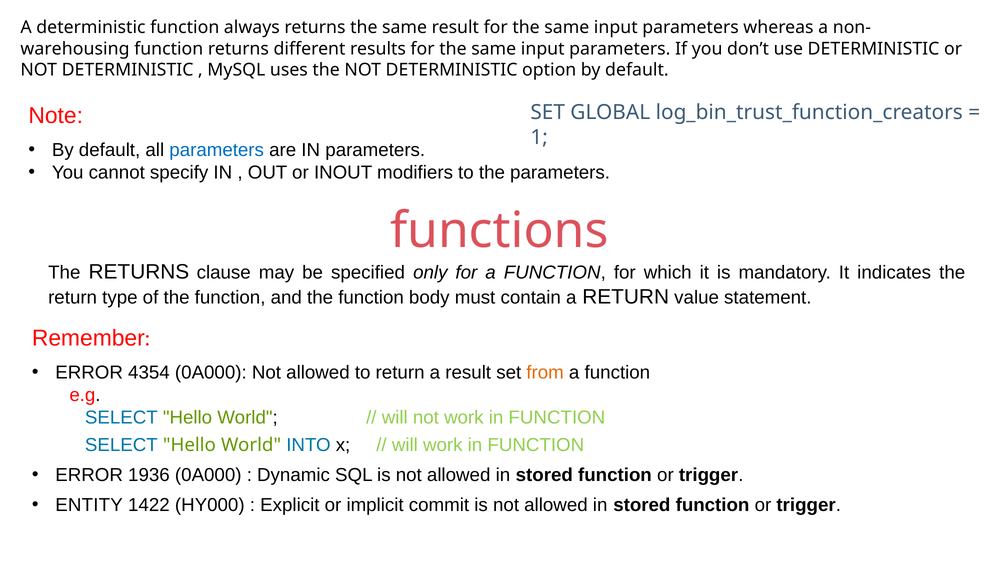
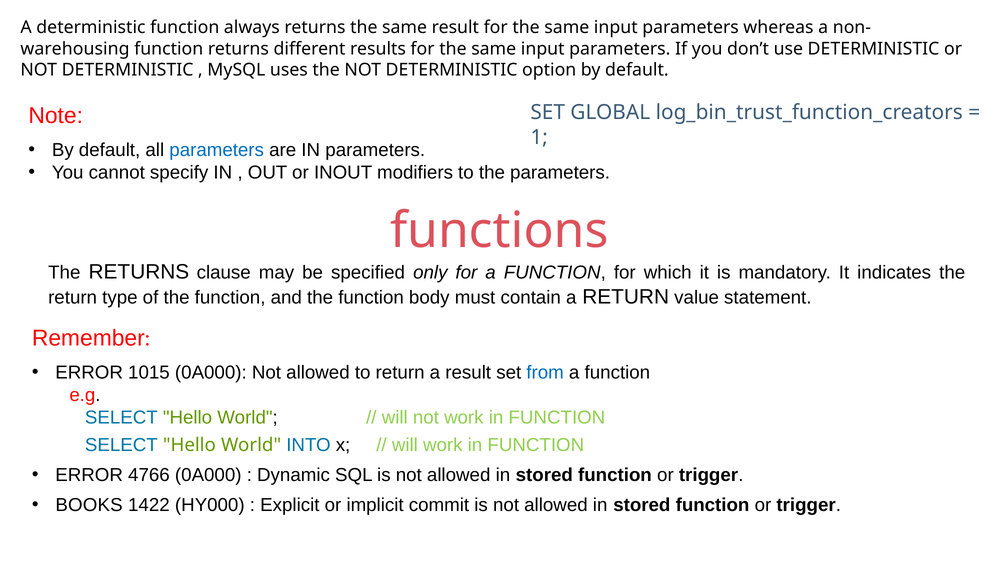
4354: 4354 -> 1015 (149, 373)
from colour: orange -> blue (545, 373)
1936: 1936 -> 4766 (149, 475)
ENTITY: ENTITY -> BOOKS (89, 505)
